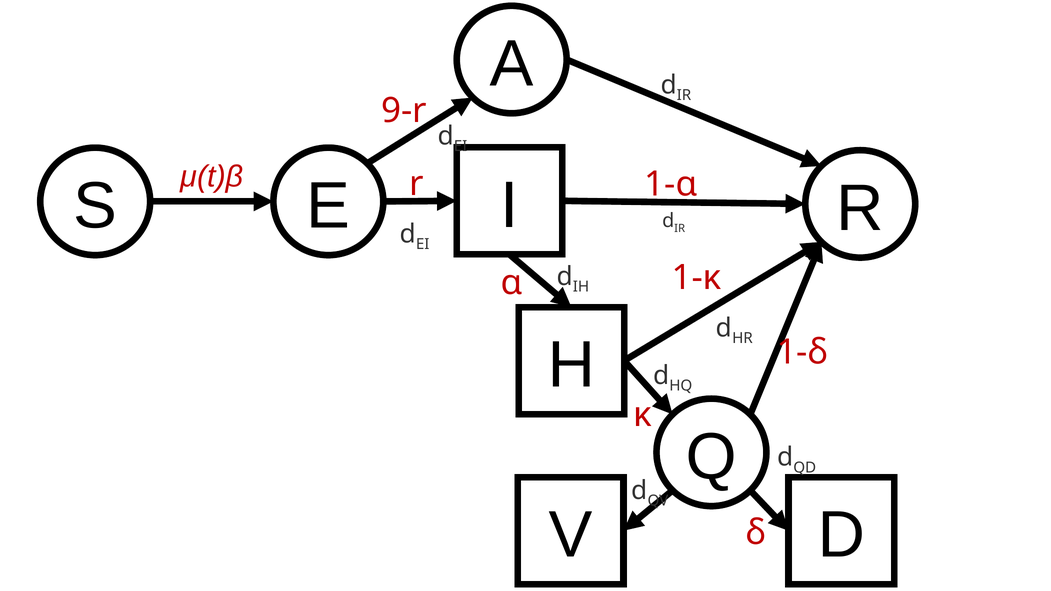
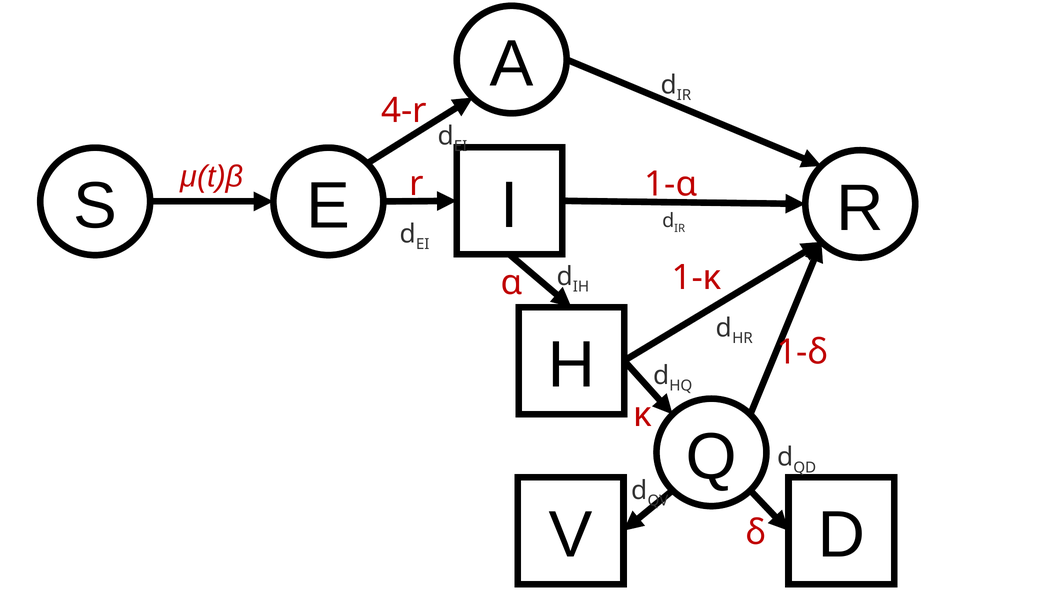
9-r: 9-r -> 4-r (404, 111)
